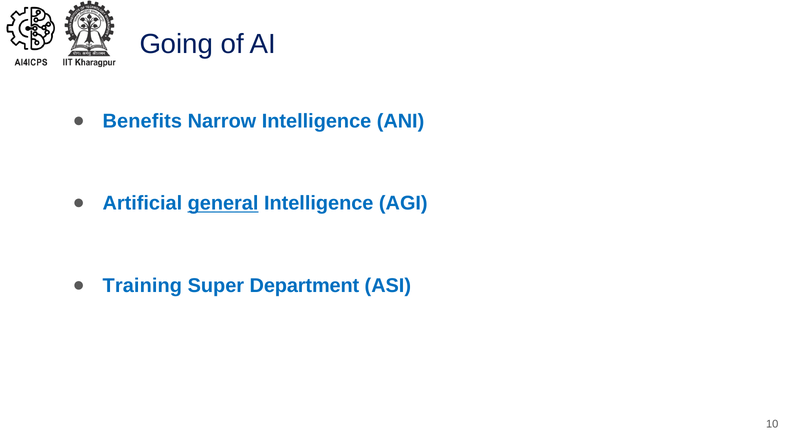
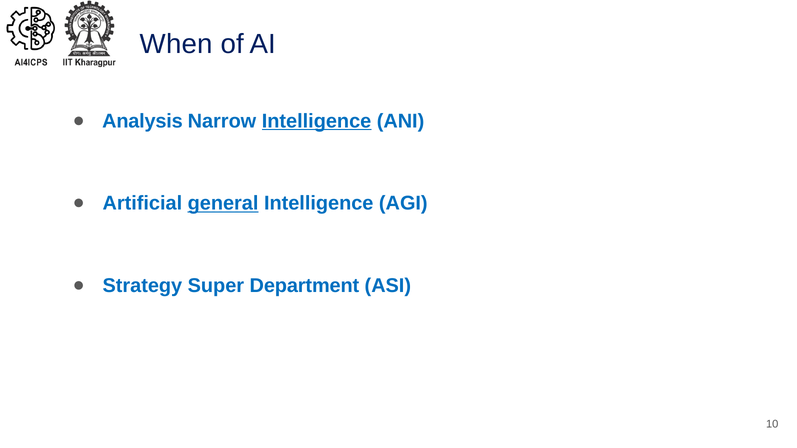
Going: Going -> When (176, 44)
Benefits: Benefits -> Analysis (142, 121)
Intelligence underline: none -> present (317, 121)
Training: Training -> Strategy (142, 286)
